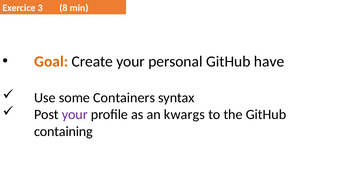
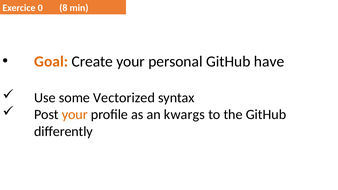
3: 3 -> 0 (40, 8)
Containers: Containers -> Vectorized (124, 98)
your colour: purple -> orange (75, 115)
containing: containing -> differently (63, 132)
